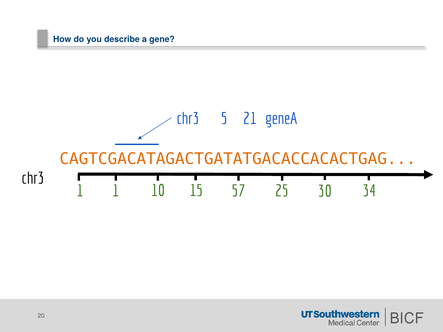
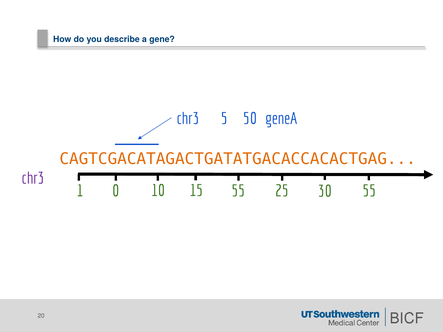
21: 21 -> 50 (250, 119)
chr3 colour: black -> purple (33, 178)
1 1: 1 -> 0 (116, 191)
15 57: 57 -> 55 (238, 191)
25 34: 34 -> 55 (369, 191)
